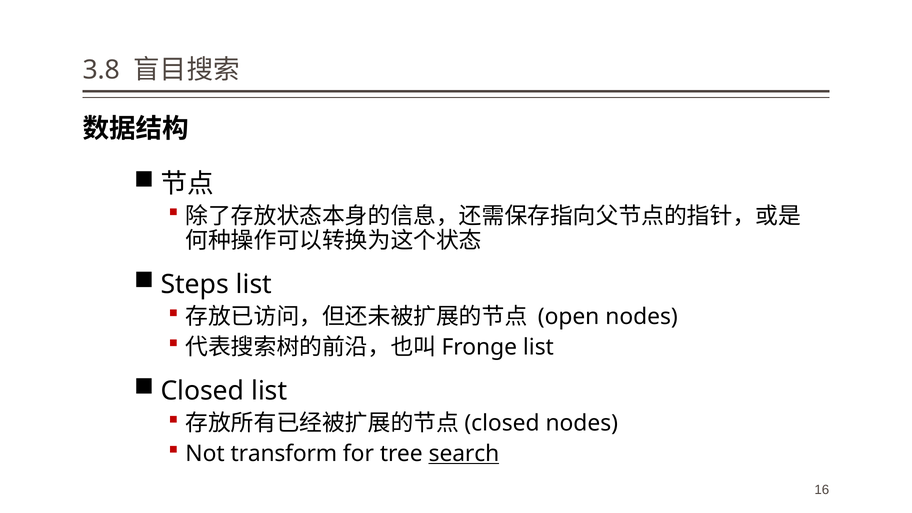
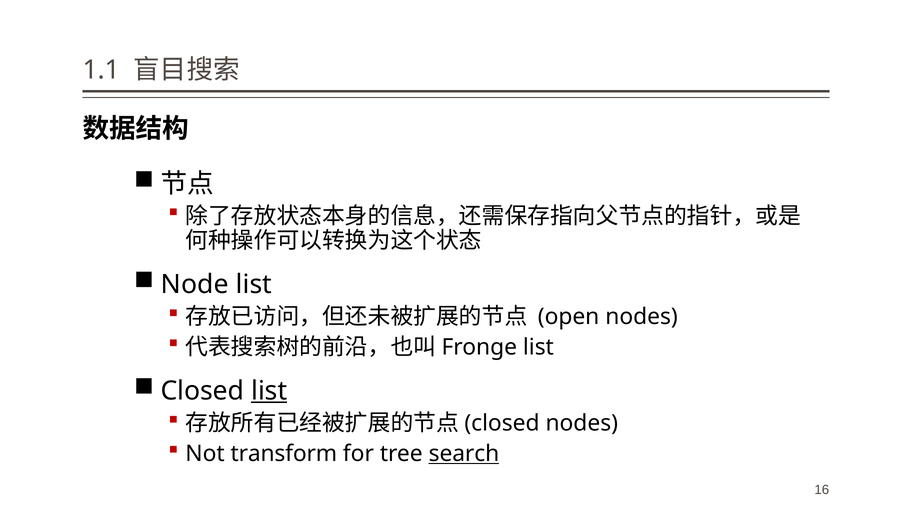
3.8: 3.8 -> 1.1 (101, 70)
Steps: Steps -> Node (195, 285)
list underline: none -> present (269, 391)
